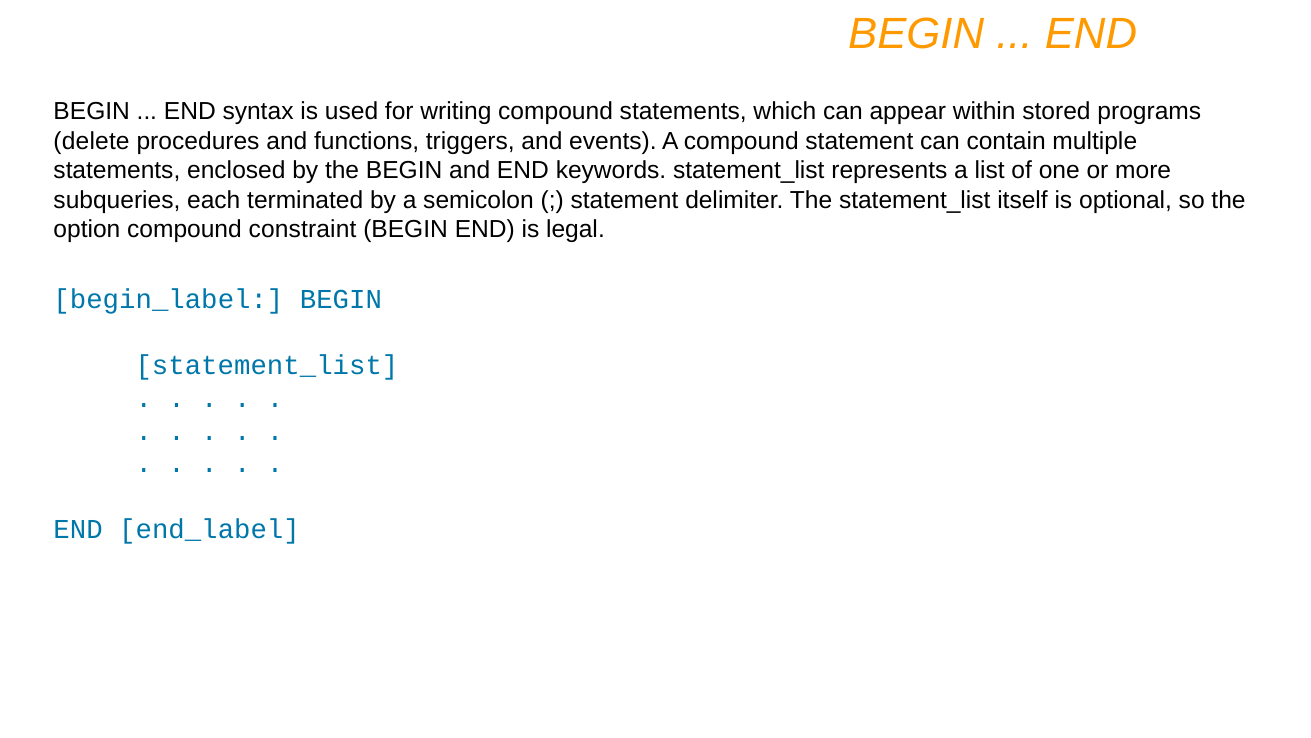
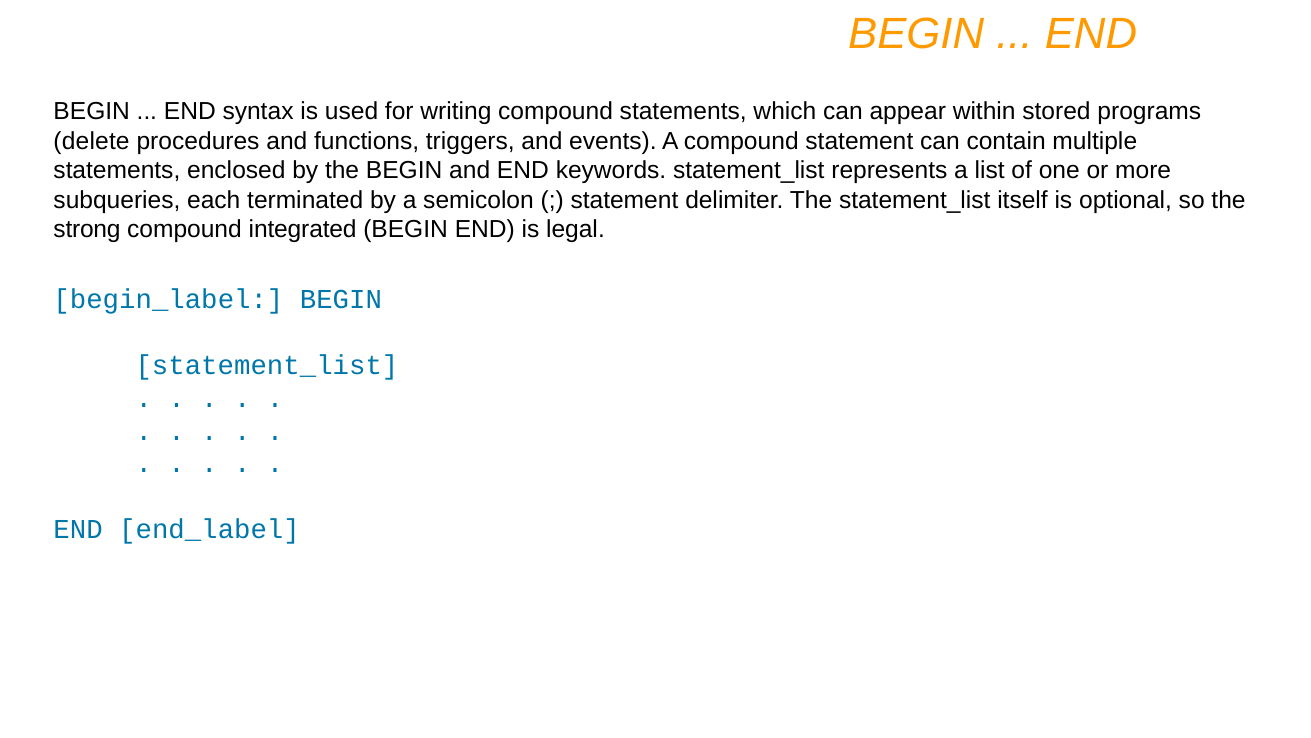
option: option -> strong (87, 229)
constraint: constraint -> integrated (303, 229)
